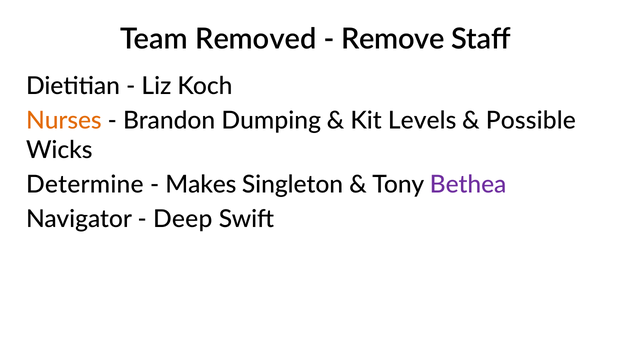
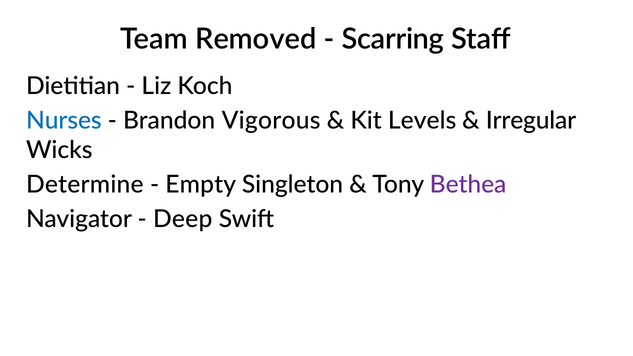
Remove: Remove -> Scarring (393, 39)
Nurses colour: orange -> blue (64, 121)
Dumping: Dumping -> Vigorous (271, 121)
Possible: Possible -> Irregular (531, 121)
Makes: Makes -> Empty (201, 185)
